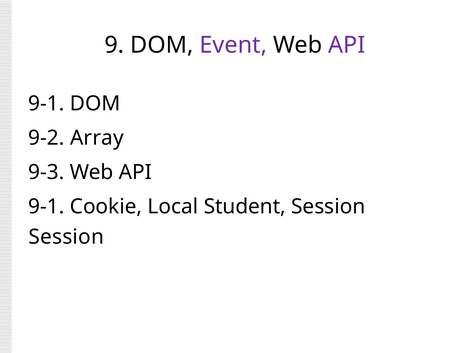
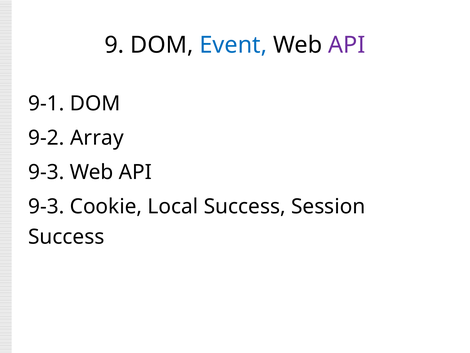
Event colour: purple -> blue (233, 45)
9-1: 9-1 -> 9-3 (46, 206)
Local Student: Student -> Success (245, 206)
Session: Session -> Success (66, 237)
